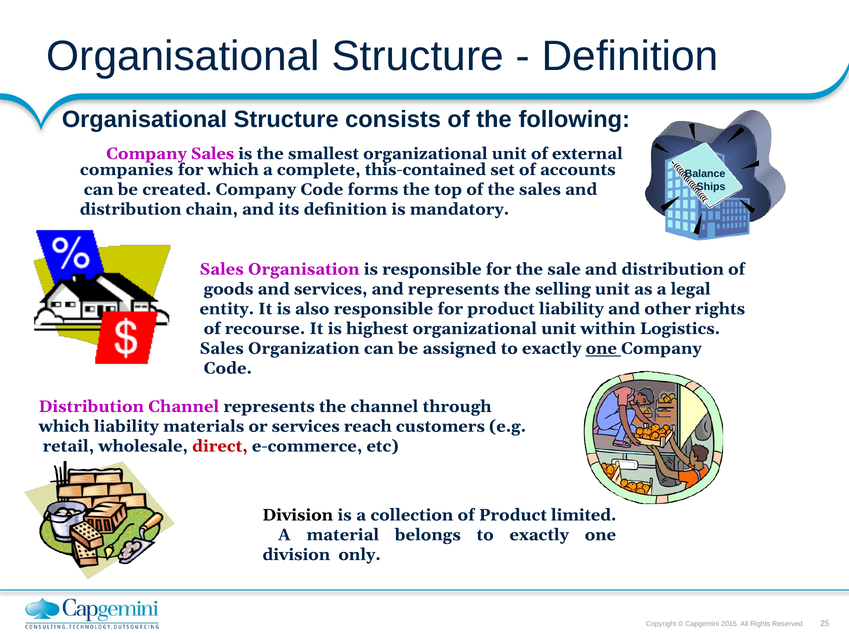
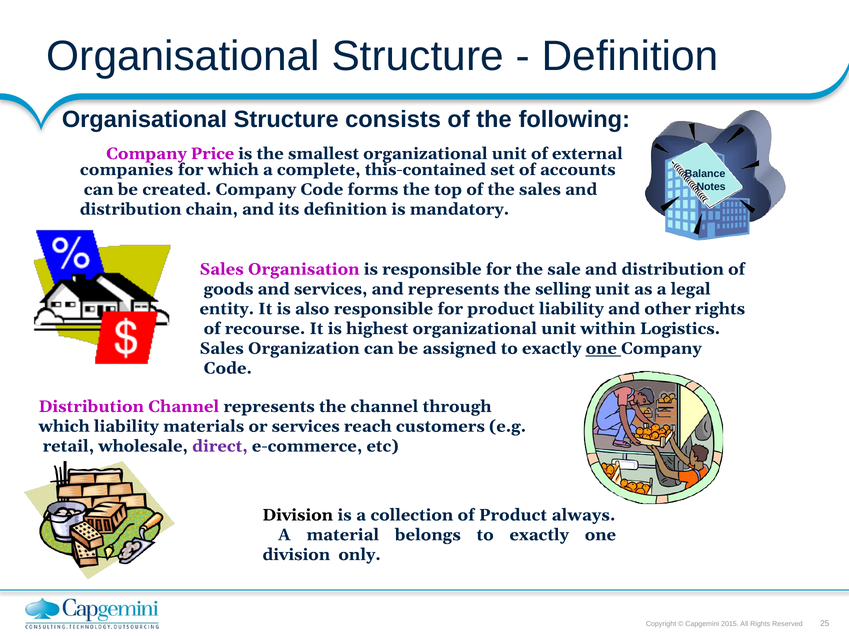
Company Sales: Sales -> Price (212, 154)
Ships: Ships -> Notes (711, 187)
direct colour: red -> purple (220, 447)
limited: limited -> always (584, 516)
